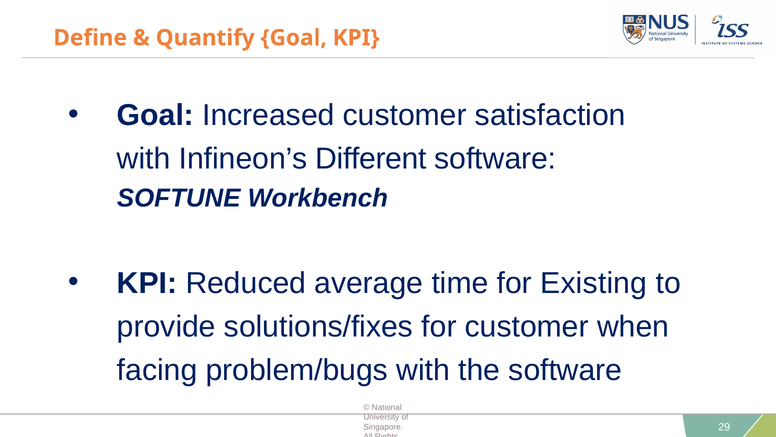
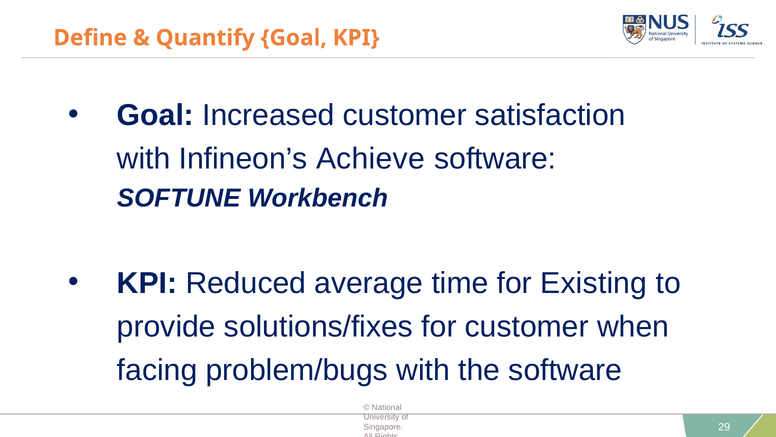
Different: Different -> Achieve (371, 159)
